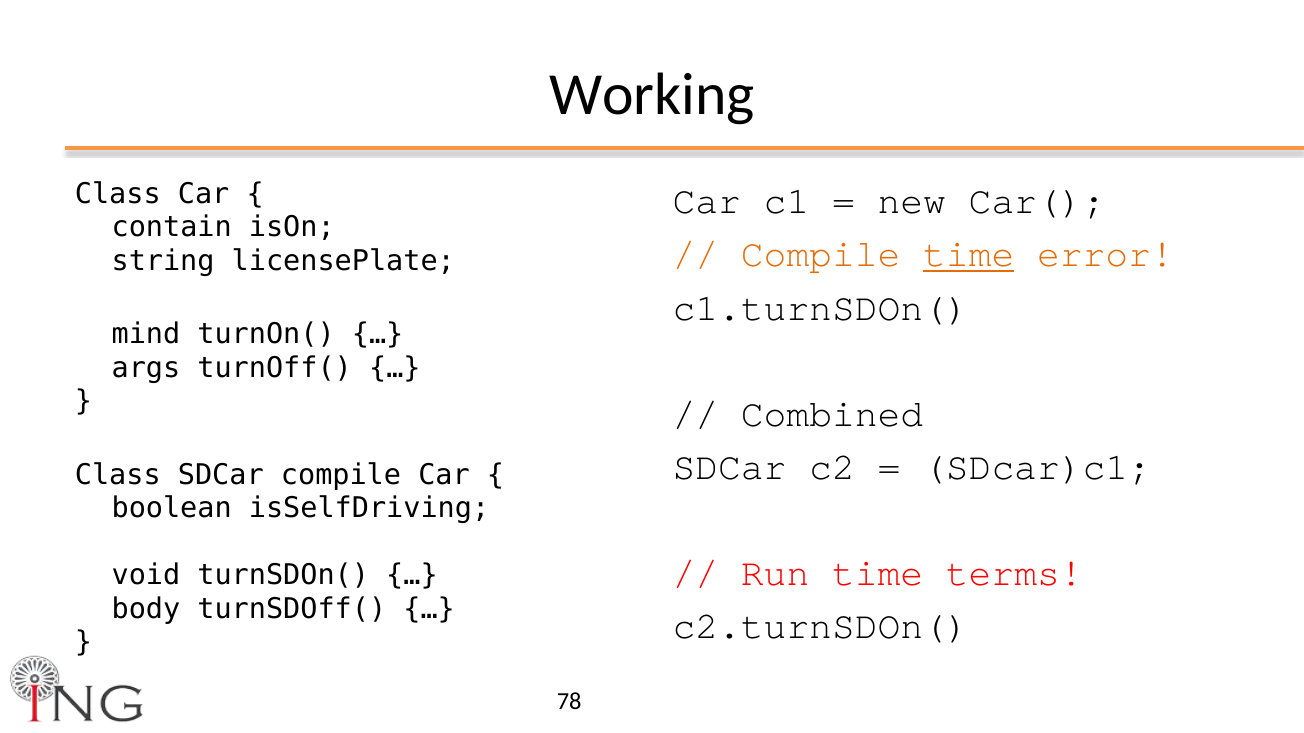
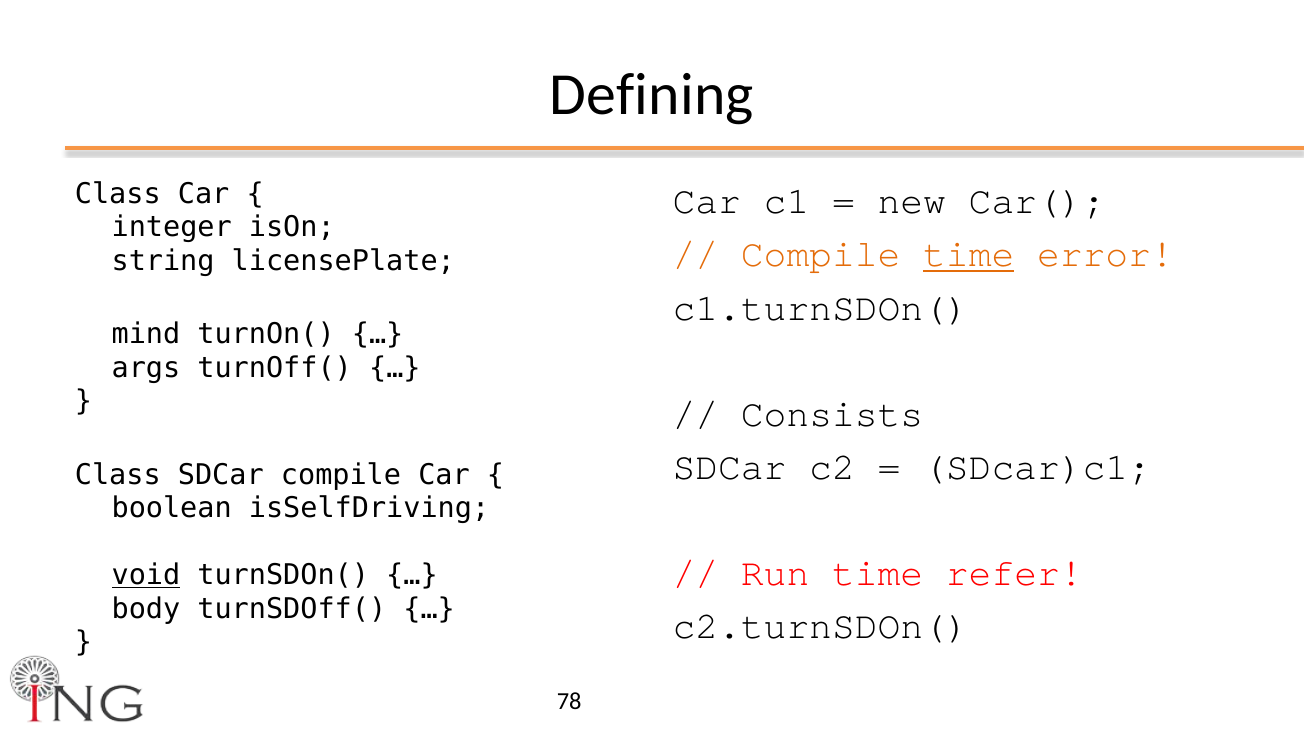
Working: Working -> Defining (652, 95)
contain: contain -> integer (172, 227)
Combined: Combined -> Consists (832, 414)
terms: terms -> refer (1014, 574)
void underline: none -> present (146, 576)
